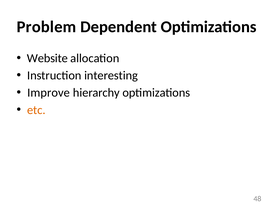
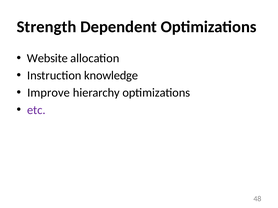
Problem: Problem -> Strength (47, 27)
interesting: interesting -> knowledge (111, 76)
etc colour: orange -> purple (36, 110)
